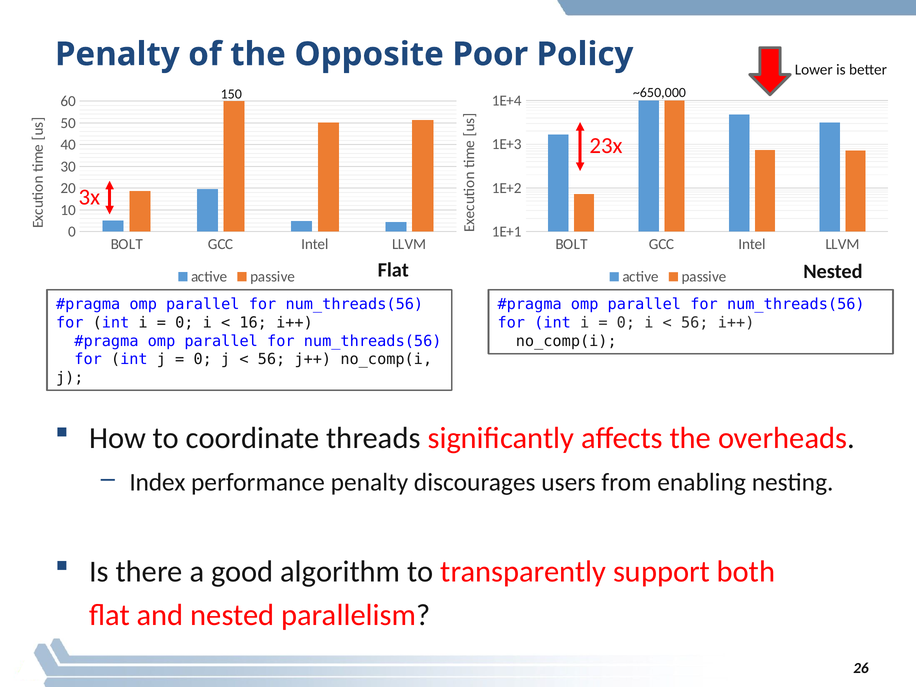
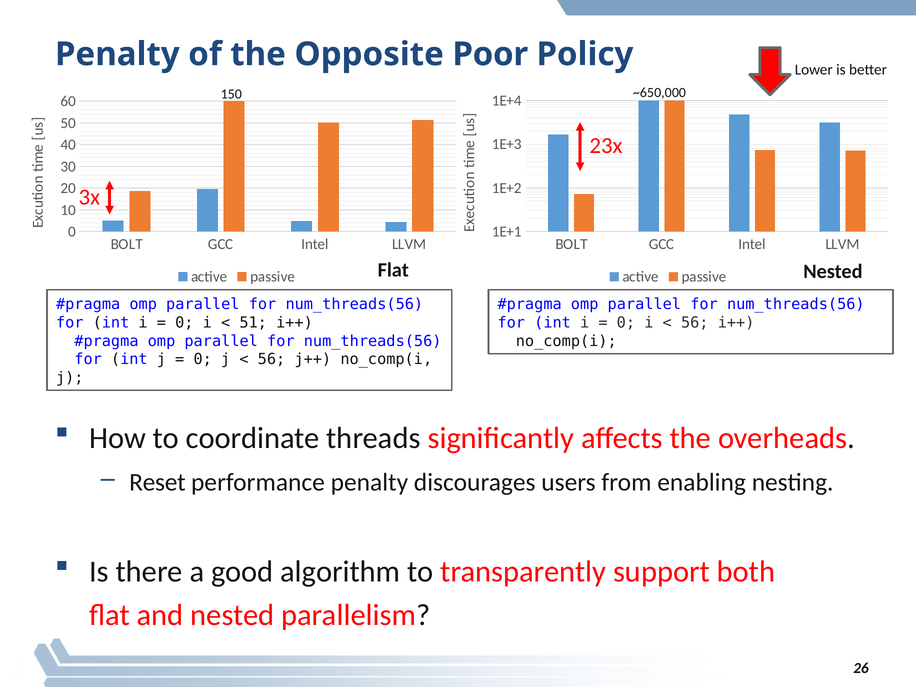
16: 16 -> 51 (253, 323)
Index: Index -> Reset (157, 482)
